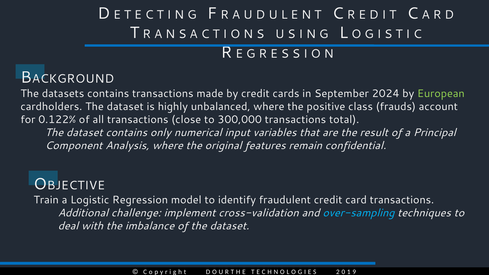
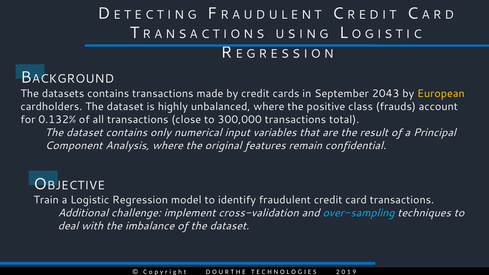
2024: 2024 -> 2043 (386, 94)
European colour: light green -> yellow (441, 94)
0.122%: 0.122% -> 0.132% (57, 120)
